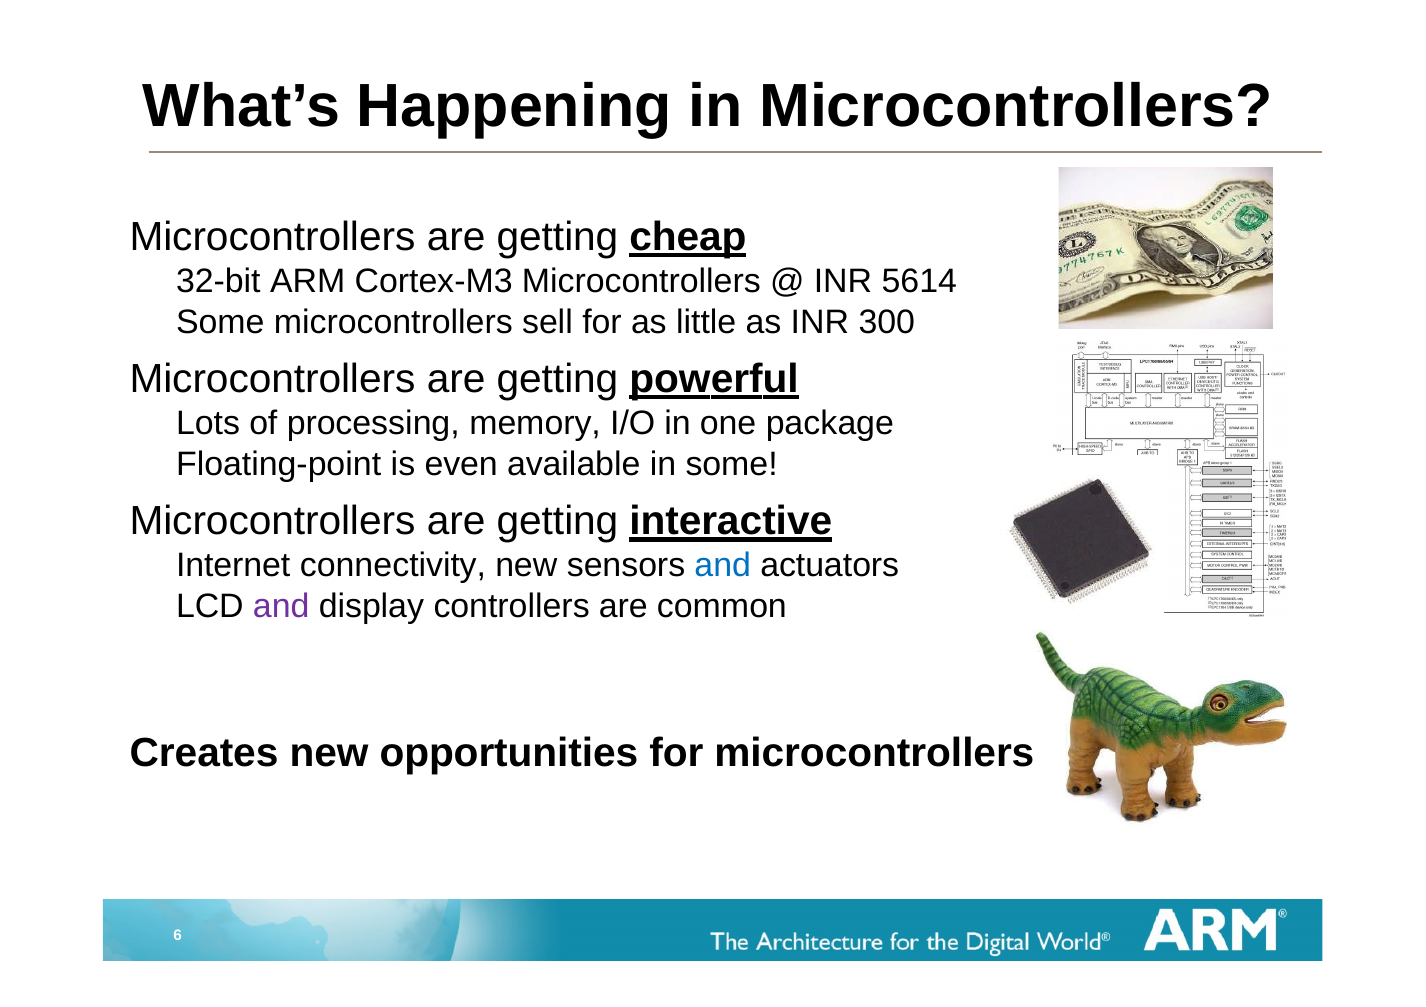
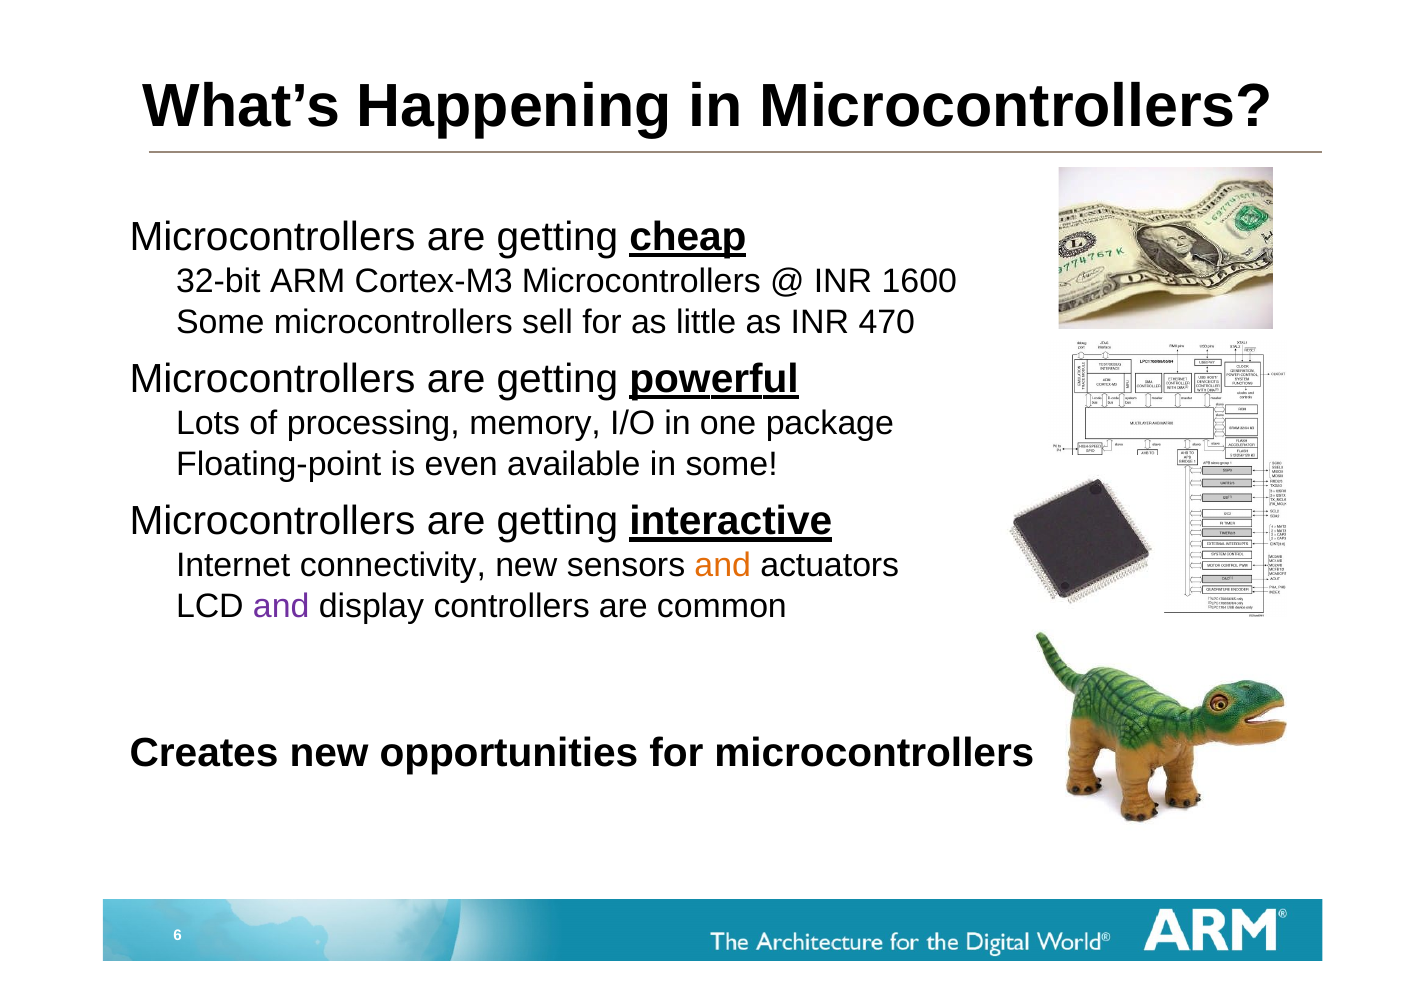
5614: 5614 -> 1600 (919, 282)
300: 300 -> 470 (887, 322)
and colour: blue -> orange (723, 566)
